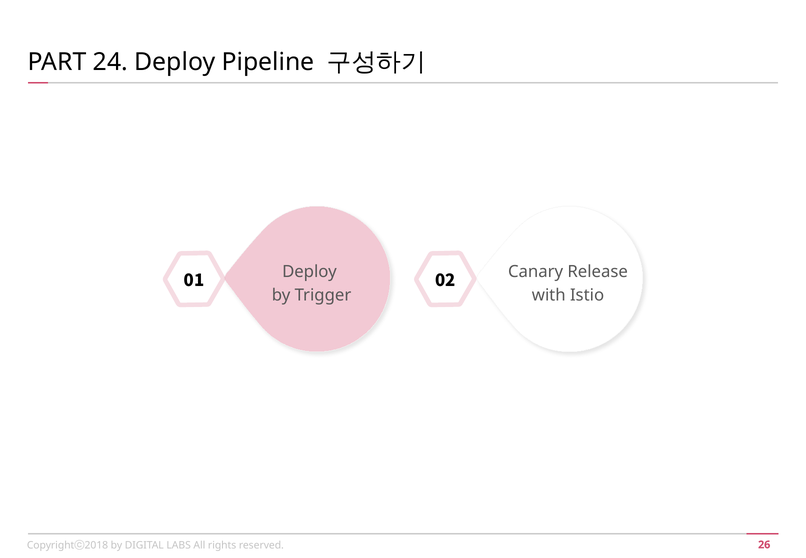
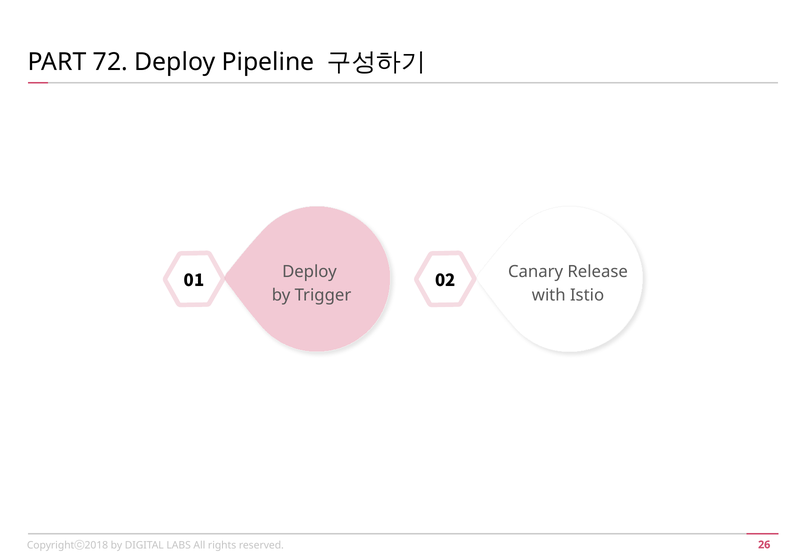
24: 24 -> 72 (110, 62)
